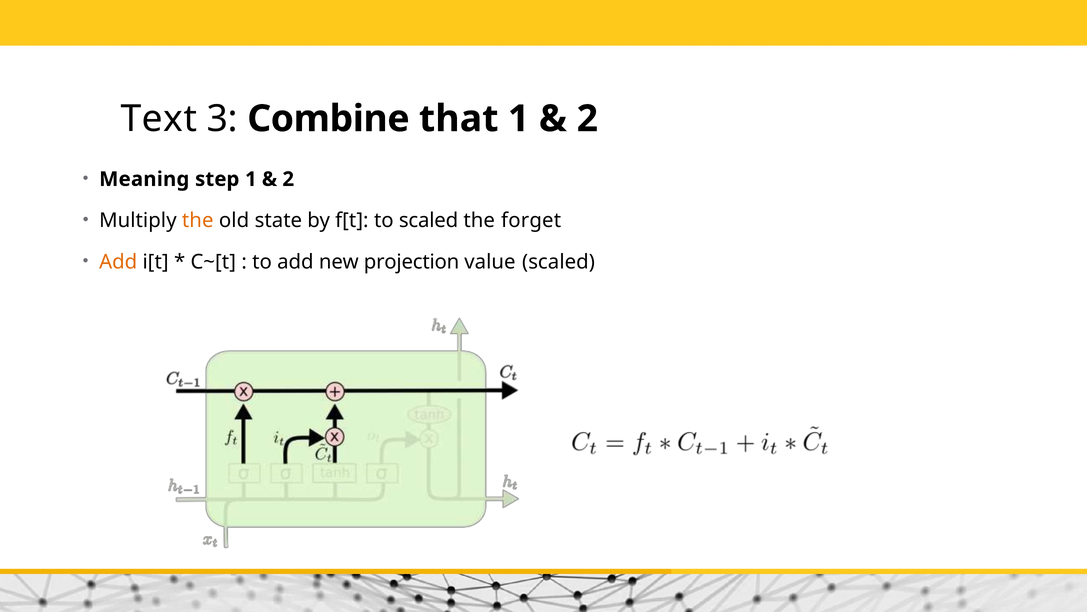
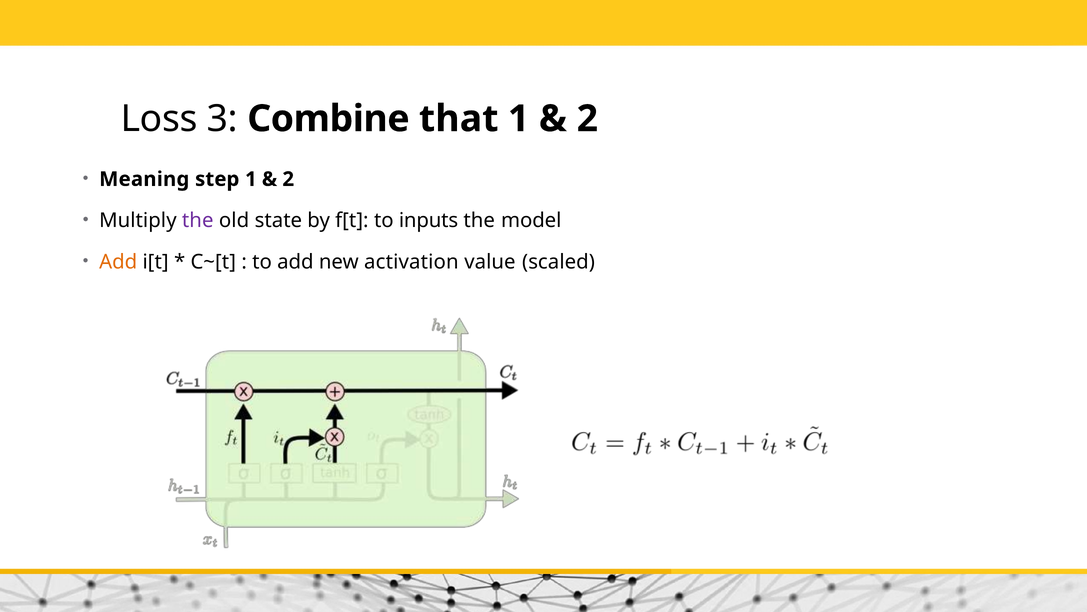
Text: Text -> Loss (159, 119)
the colour: orange -> purple (198, 220)
to scaled: scaled -> inputs (429, 220)
forget: forget -> model (531, 220)
projection: projection -> activation (411, 262)
